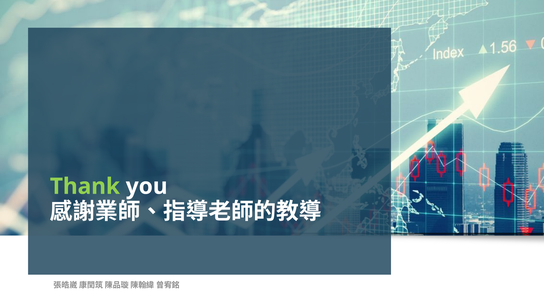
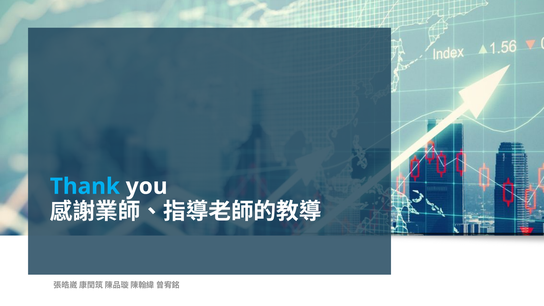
Thank colour: light green -> light blue (85, 186)
